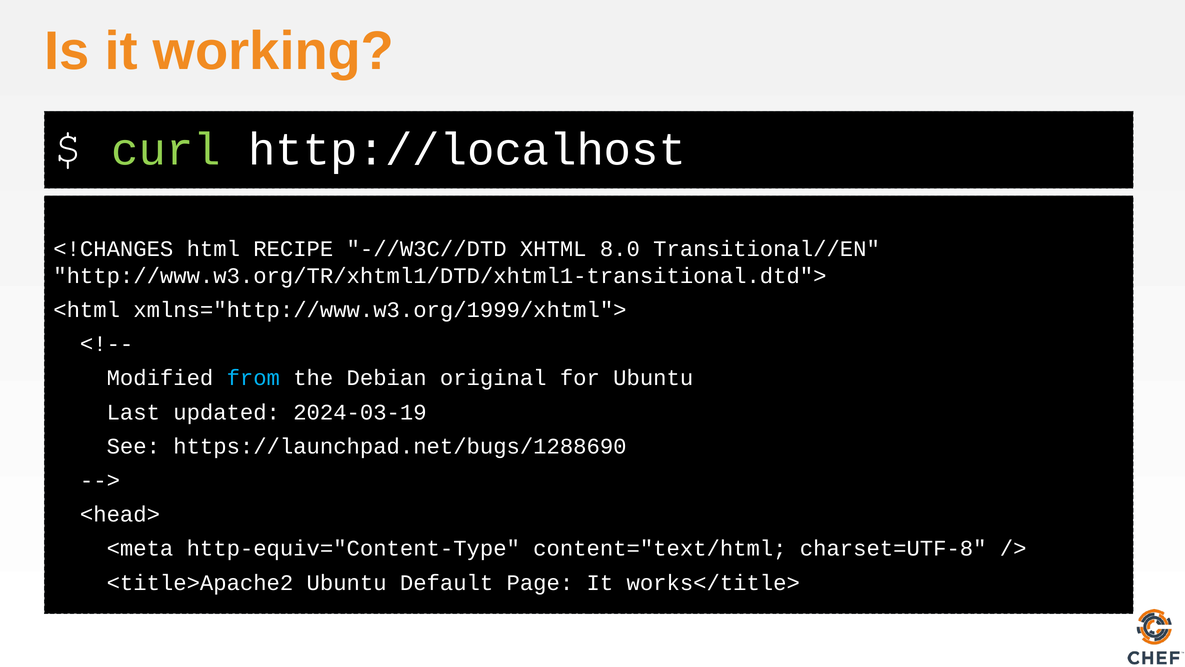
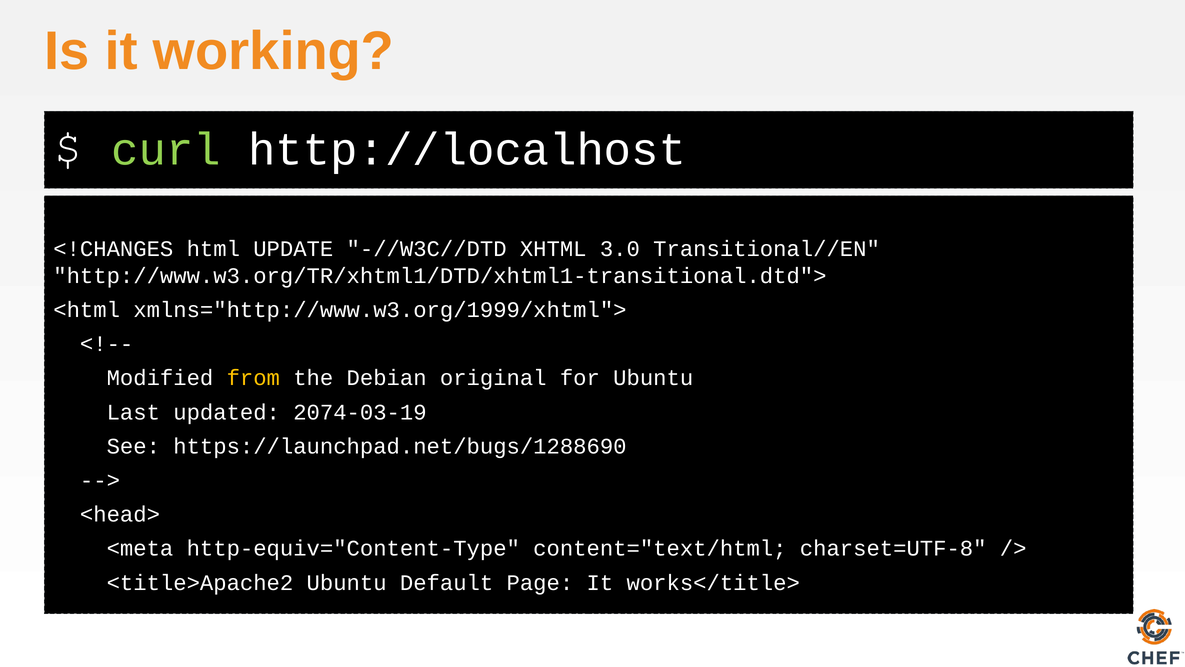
RECIPE: RECIPE -> UPDATE (293, 249)
8.0: 8.0 -> 3.0 (620, 249)
from colour: light blue -> yellow (253, 378)
2024-03-19: 2024-03-19 -> 2074-03-19 (360, 412)
